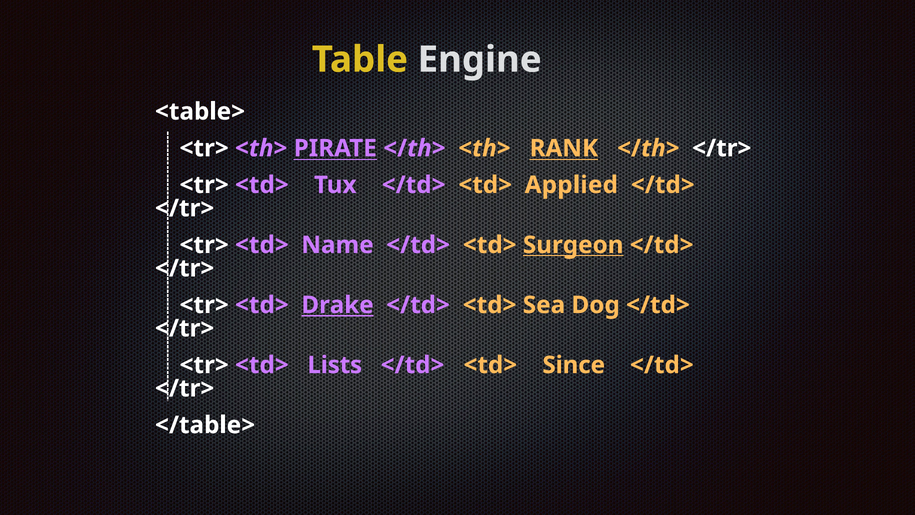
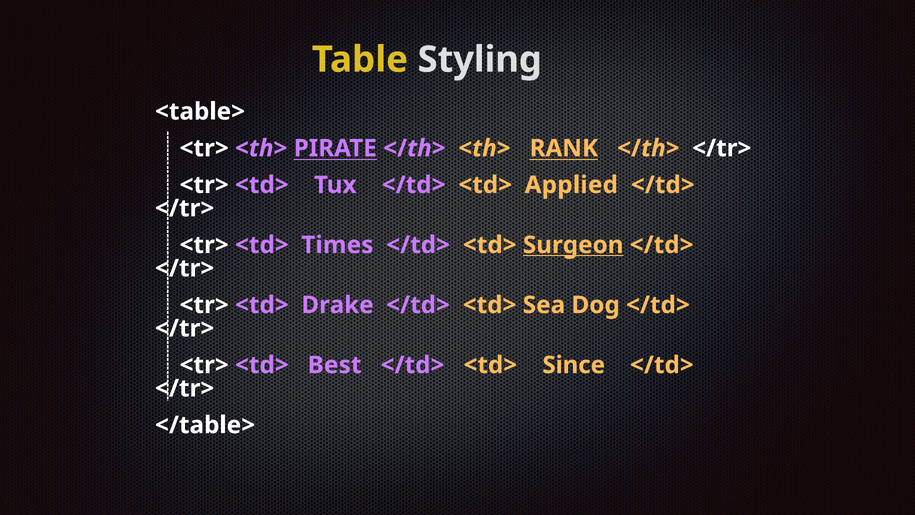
Engine: Engine -> Styling (480, 60)
Name: Name -> Times (337, 245)
Drake underline: present -> none (337, 305)
Lists: Lists -> Best (335, 365)
